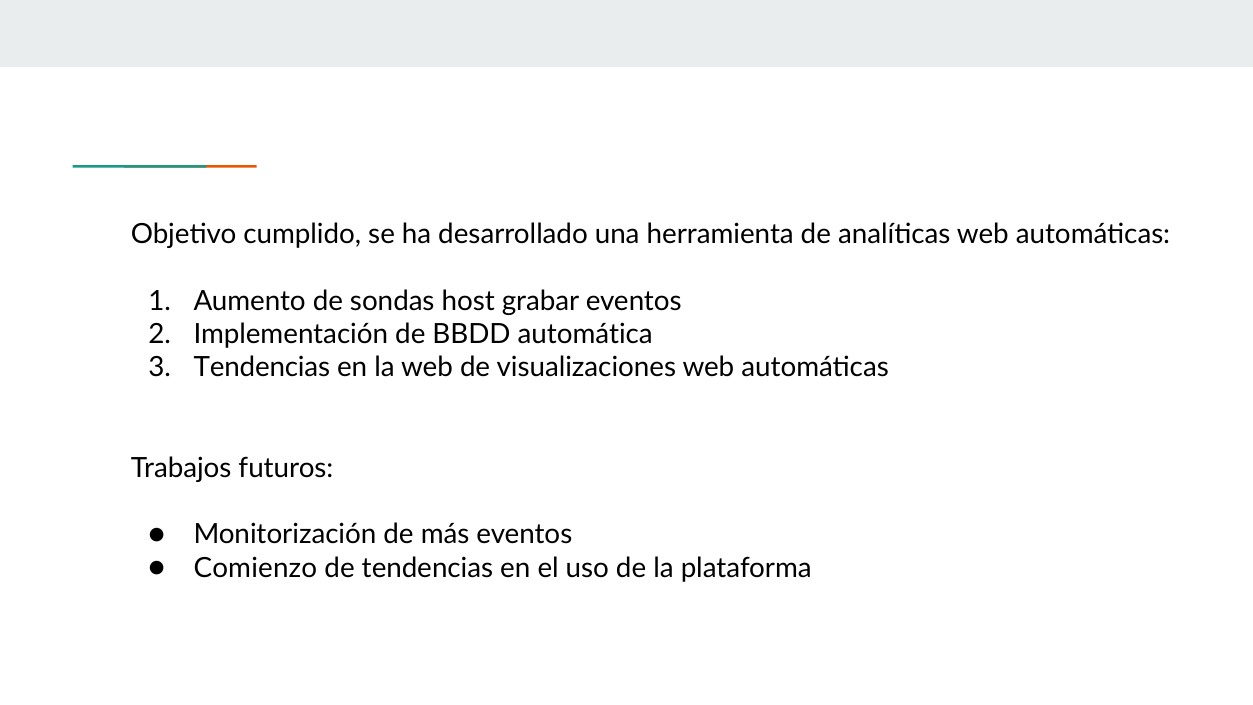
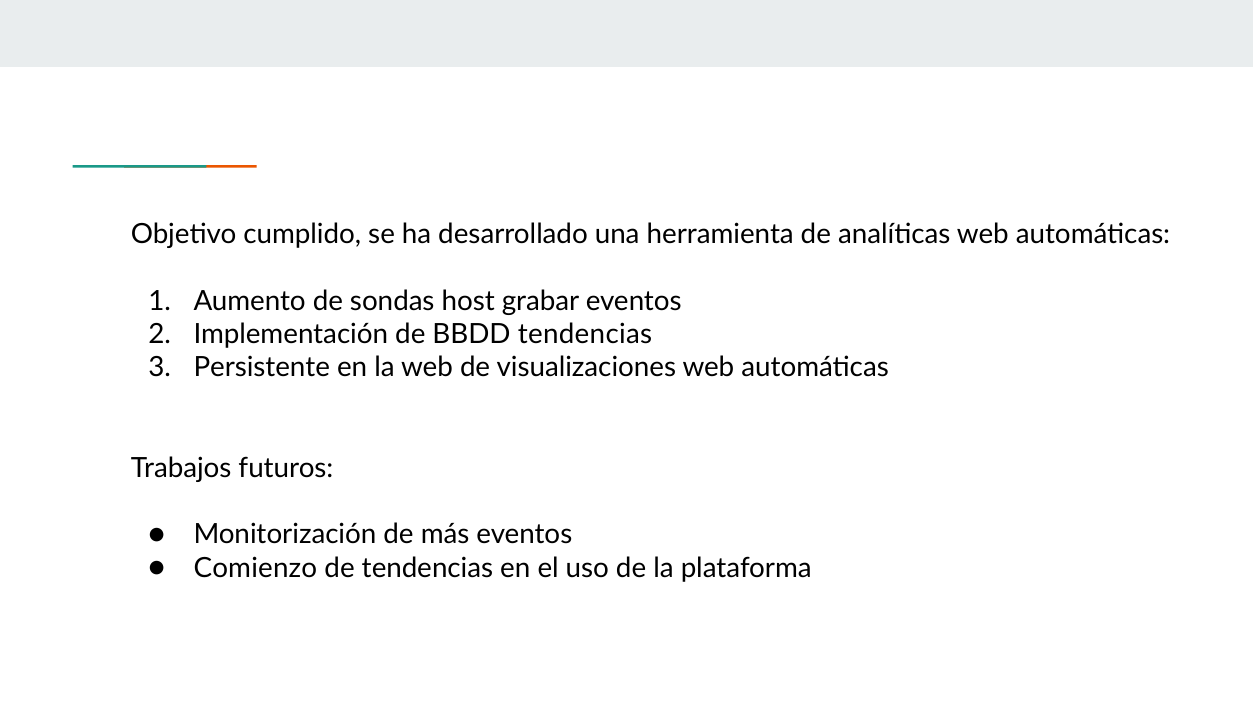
BBDD automática: automática -> tendencias (585, 334)
Tendencias: Tendencias -> Persistente (262, 368)
